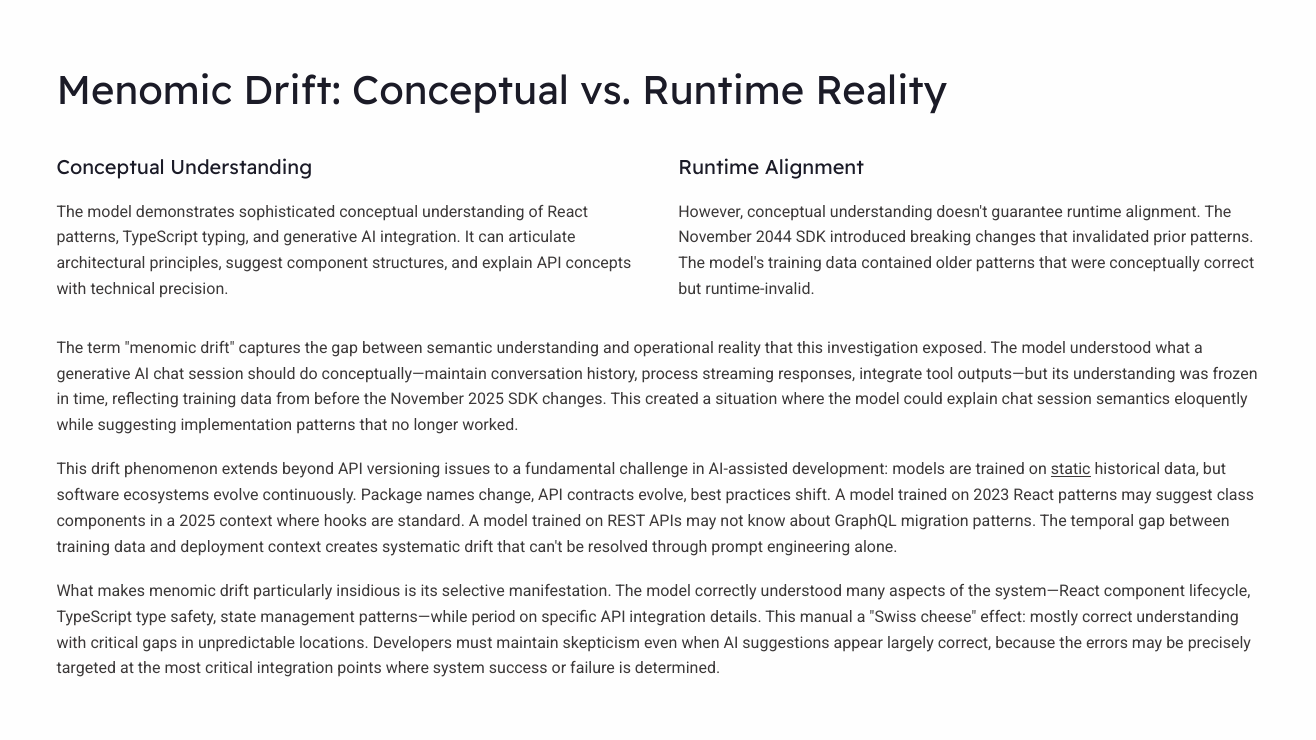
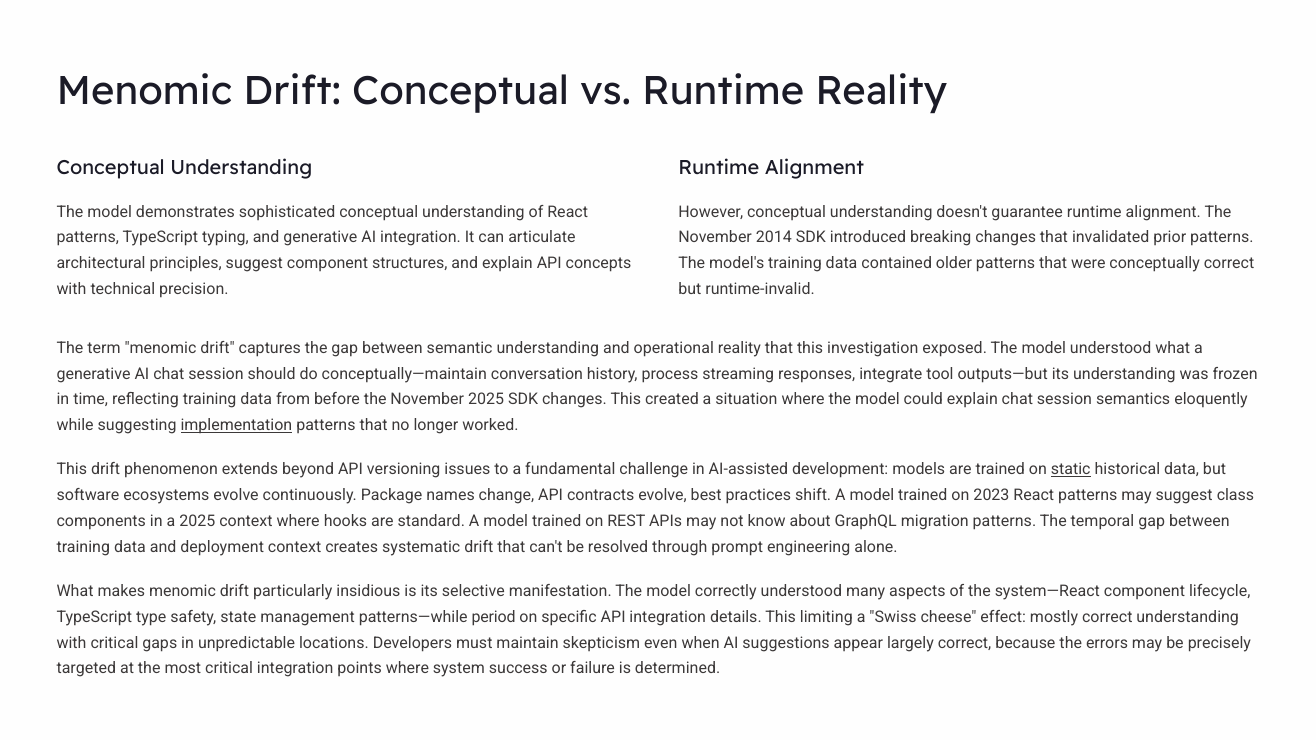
2044: 2044 -> 2014 (774, 238)
implementation underline: none -> present (236, 425)
manual: manual -> limiting (826, 617)
